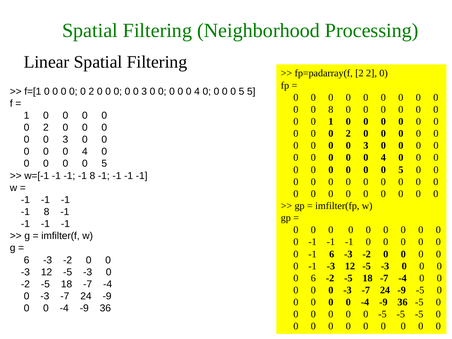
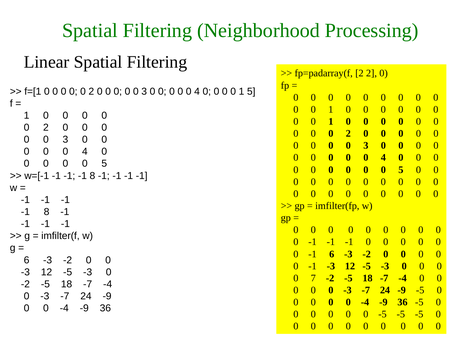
5: 5 -> 1 (241, 91)
8: 8 -> 1 (331, 109)
0 6: 6 -> 7 (313, 278)
